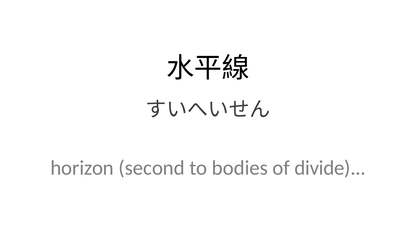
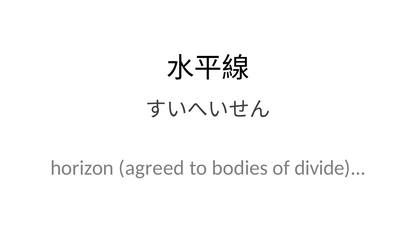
second: second -> agreed (152, 168)
